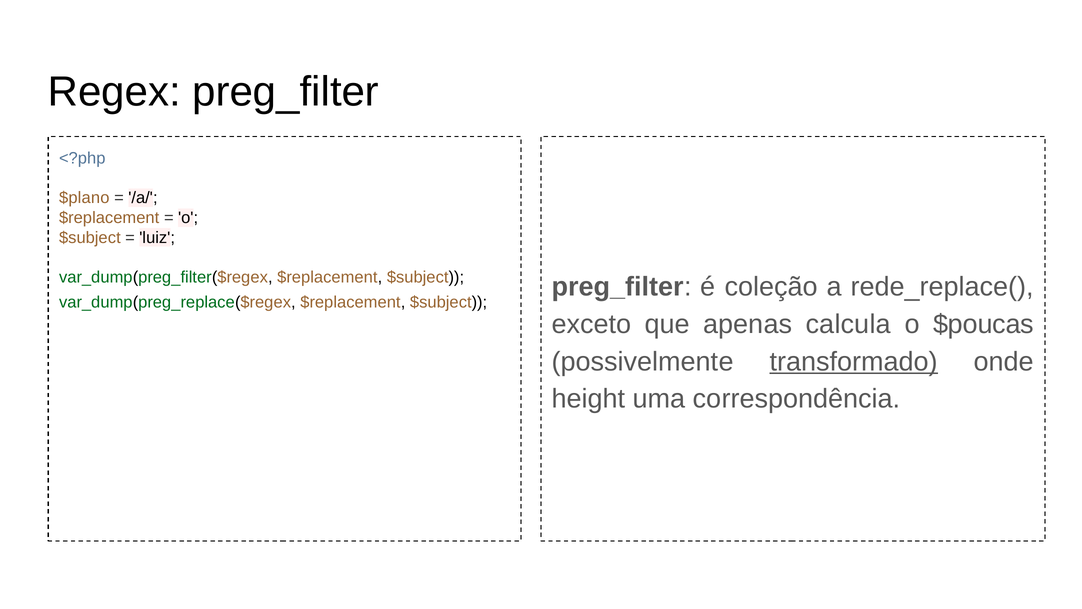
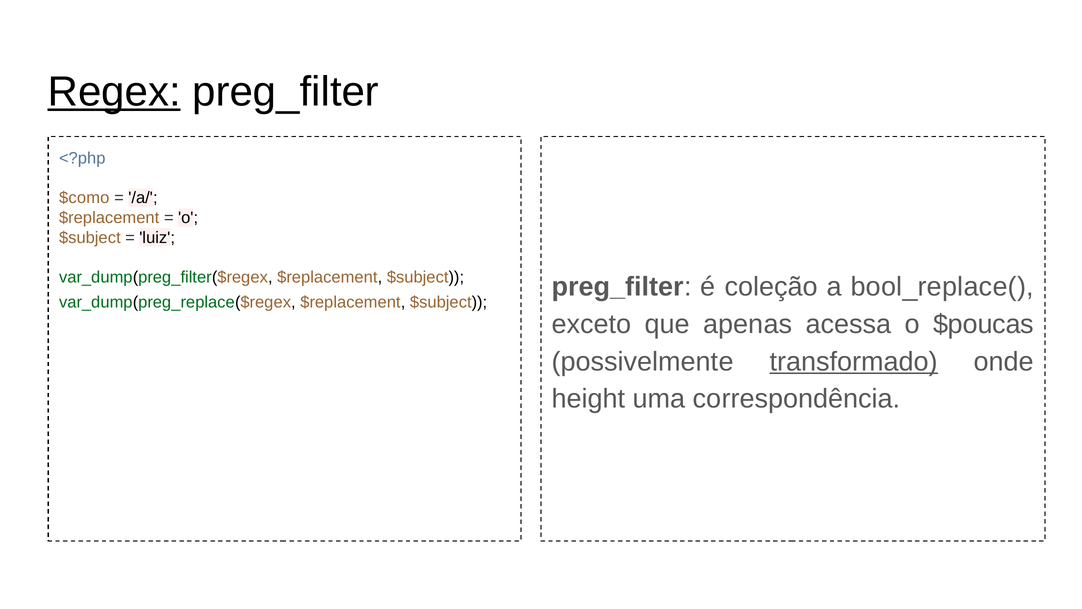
Regex underline: none -> present (114, 92)
$plano: $plano -> $como (84, 198)
rede_replace(: rede_replace( -> bool_replace( (942, 287)
calcula: calcula -> acessa (848, 324)
